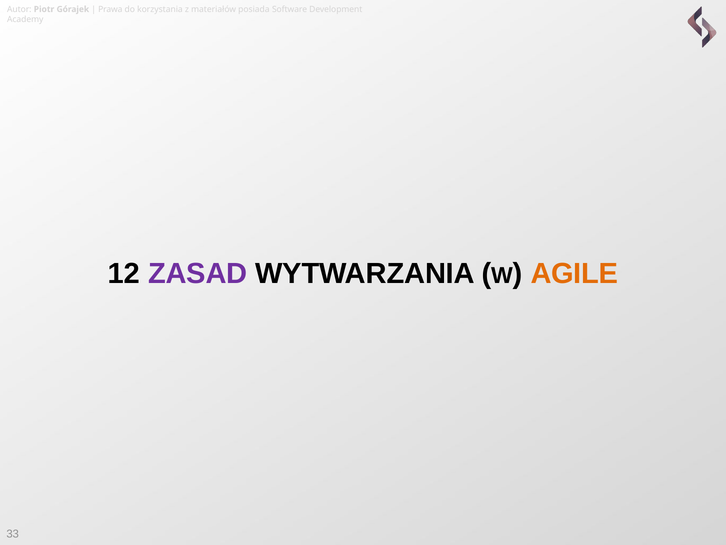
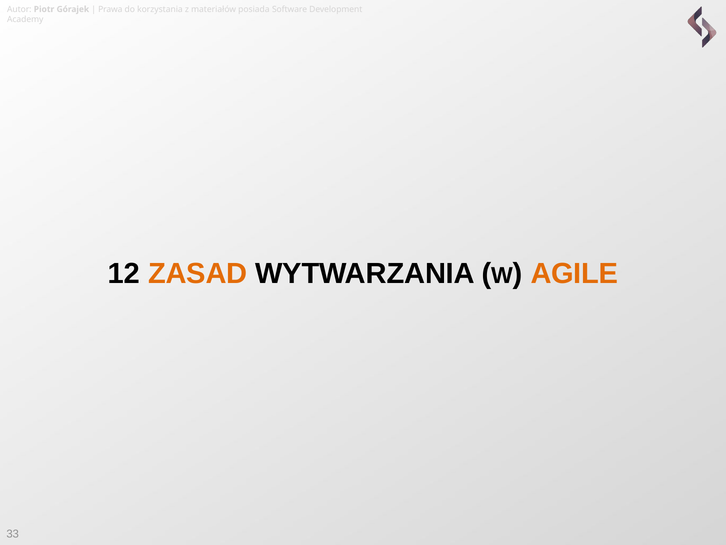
ZASAD colour: purple -> orange (198, 273)
